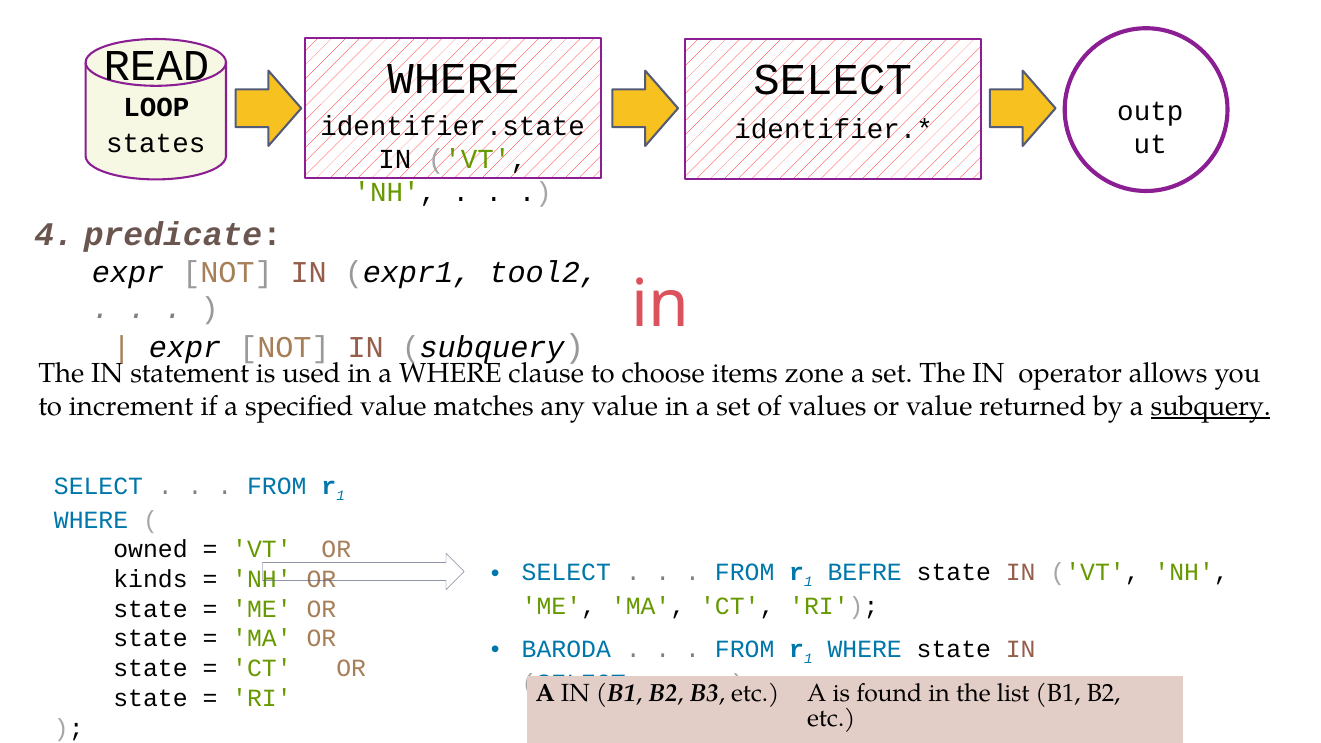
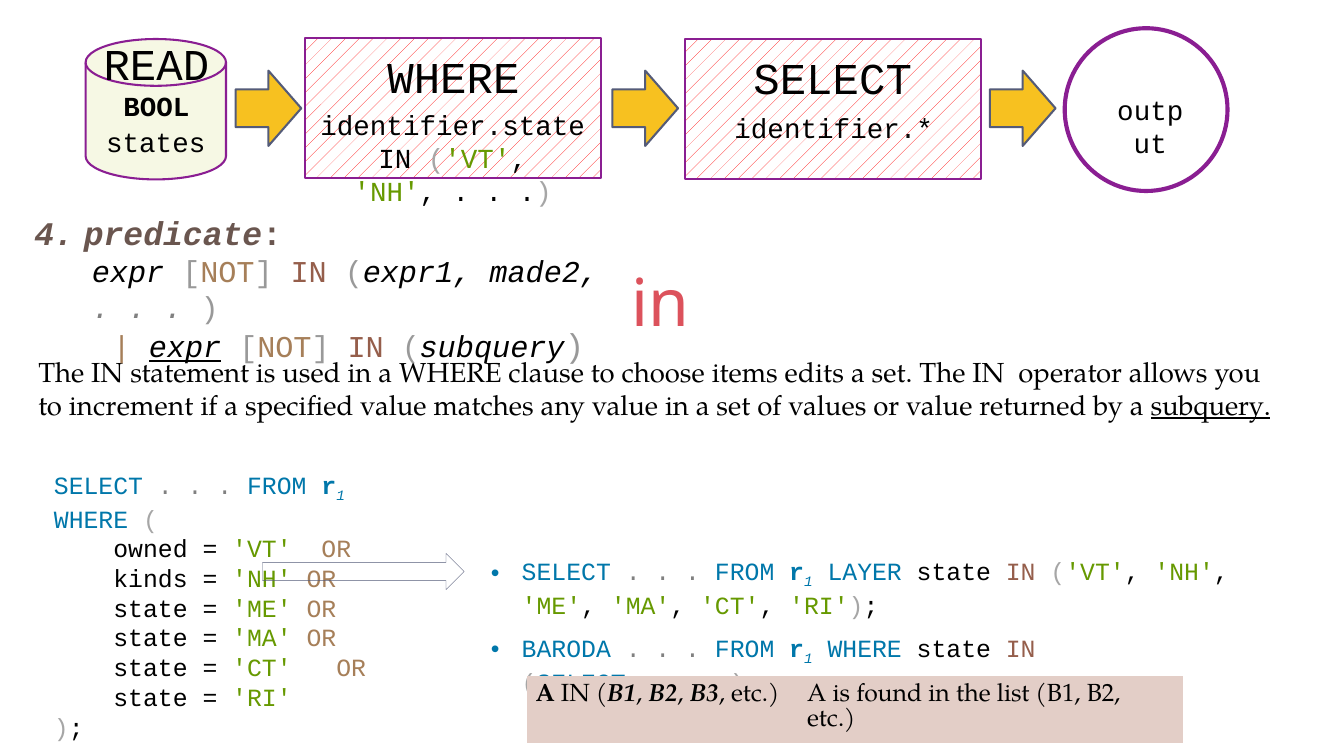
LOOP: LOOP -> BOOL (156, 108)
tool2: tool2 -> made2 (544, 272)
expr underline: none -> present (185, 348)
zone: zone -> edits (814, 373)
BEFRE: BEFRE -> LAYER (865, 572)
